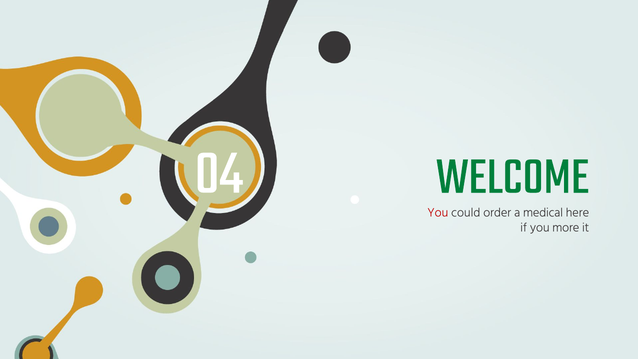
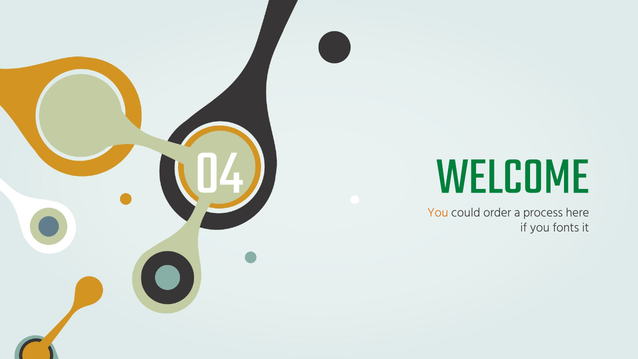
You colour: red -> orange (438, 213)
medical: medical -> process (543, 213)
more: more -> fonts (566, 228)
